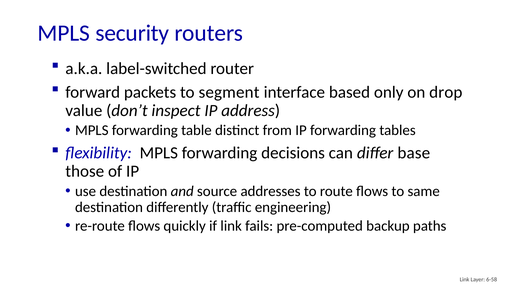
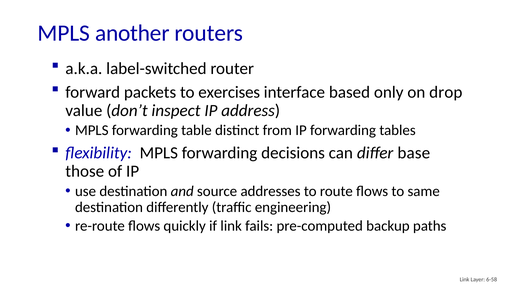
security: security -> another (132, 33)
segment: segment -> exercises (229, 92)
